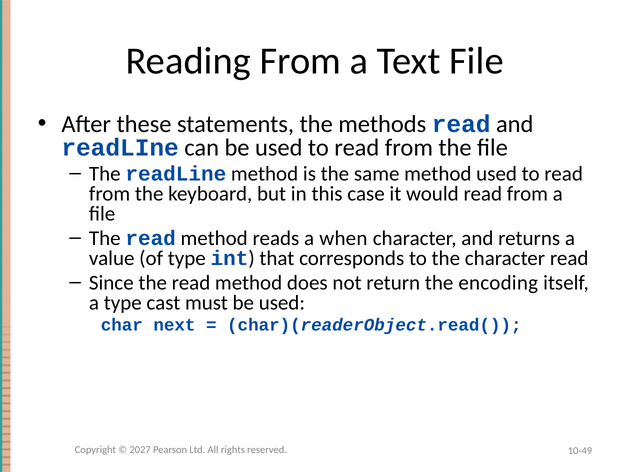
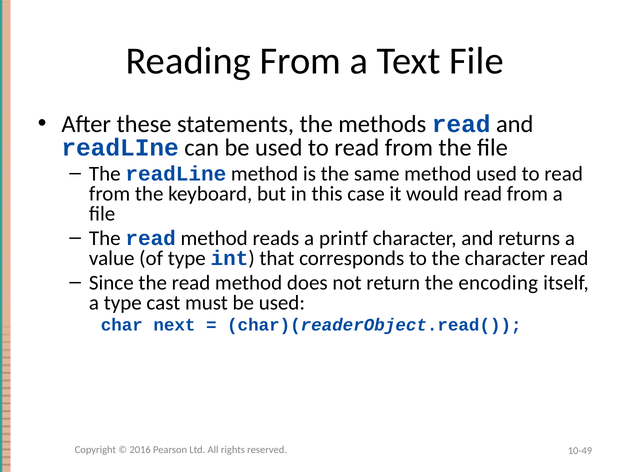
when: when -> printf (343, 239)
2027: 2027 -> 2016 (140, 450)
